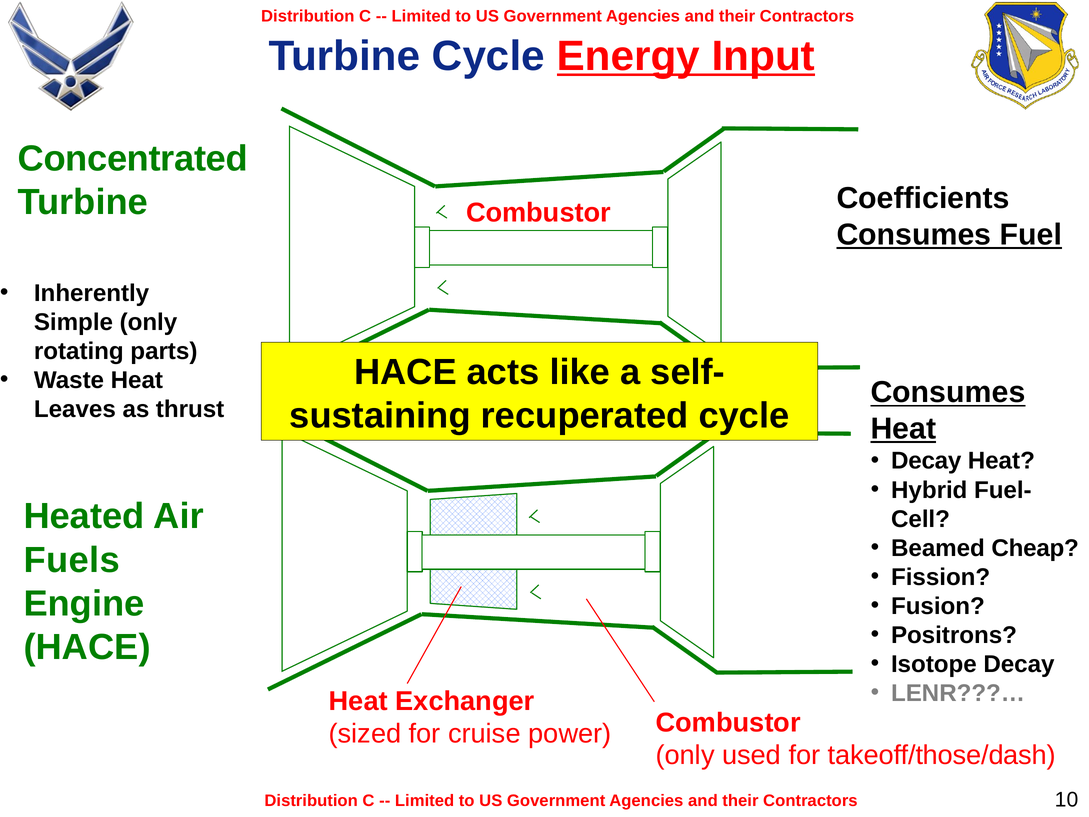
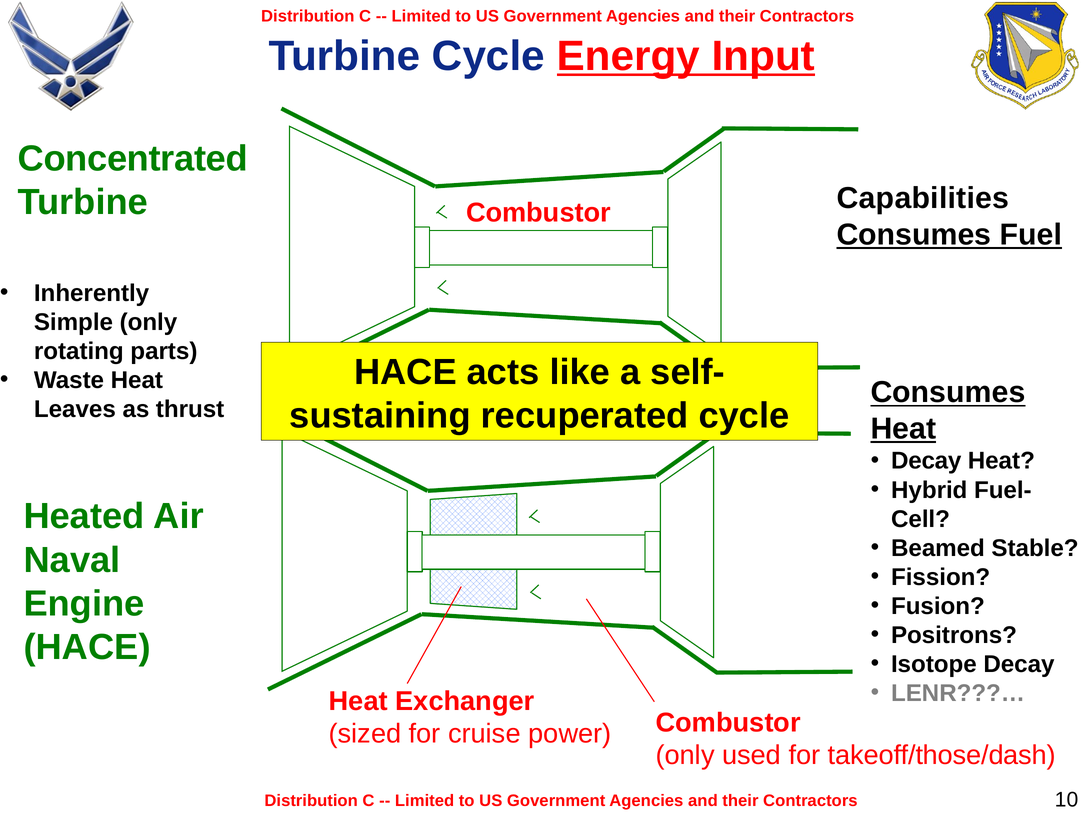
Coefficients: Coefficients -> Capabilities (923, 198)
Cheap: Cheap -> Stable (1035, 548)
Fuels: Fuels -> Naval (72, 560)
